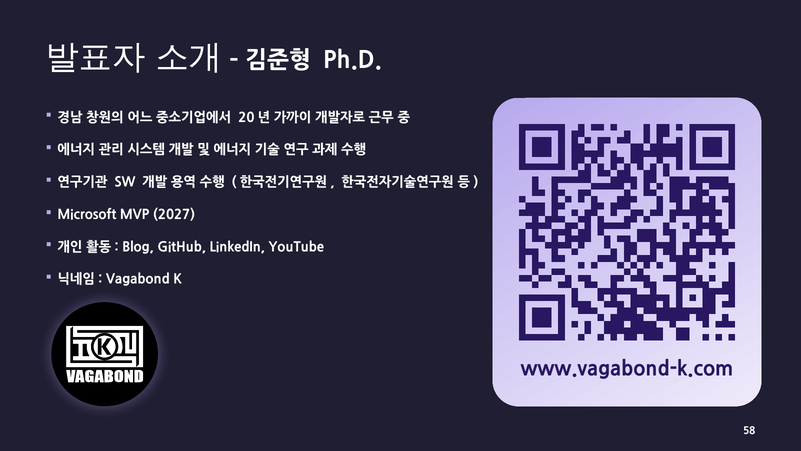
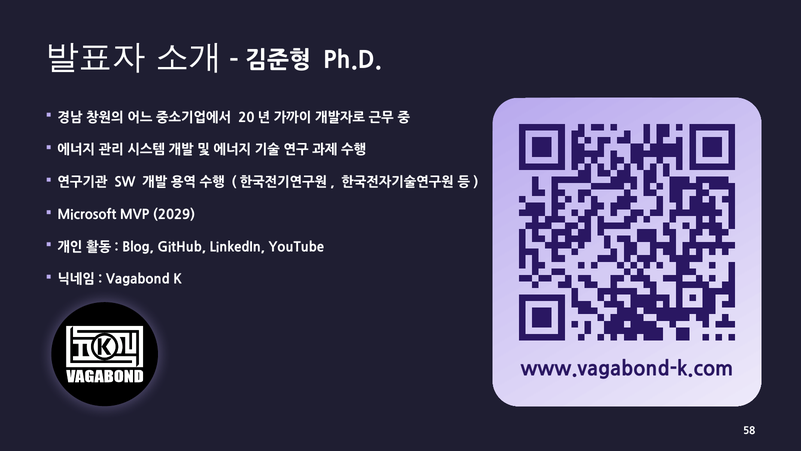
2027: 2027 -> 2029 (174, 215)
